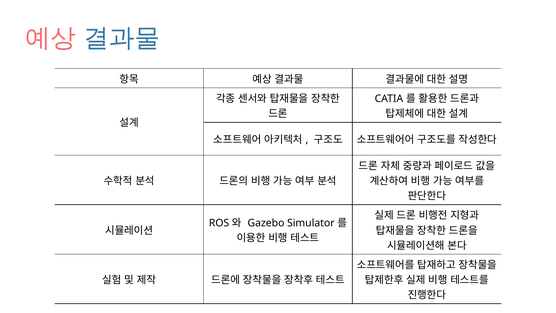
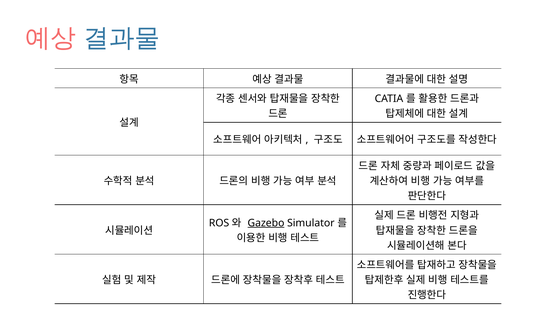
Gazebo underline: none -> present (266, 223)
